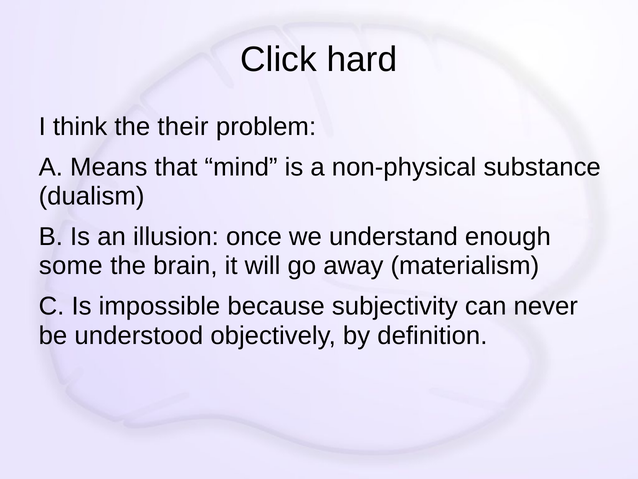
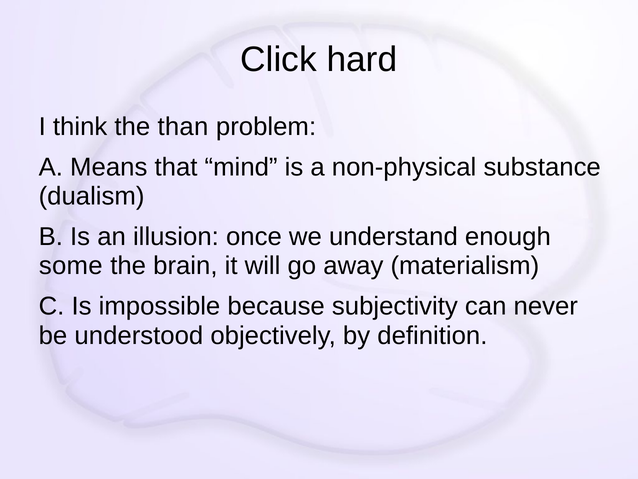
their: their -> than (183, 127)
